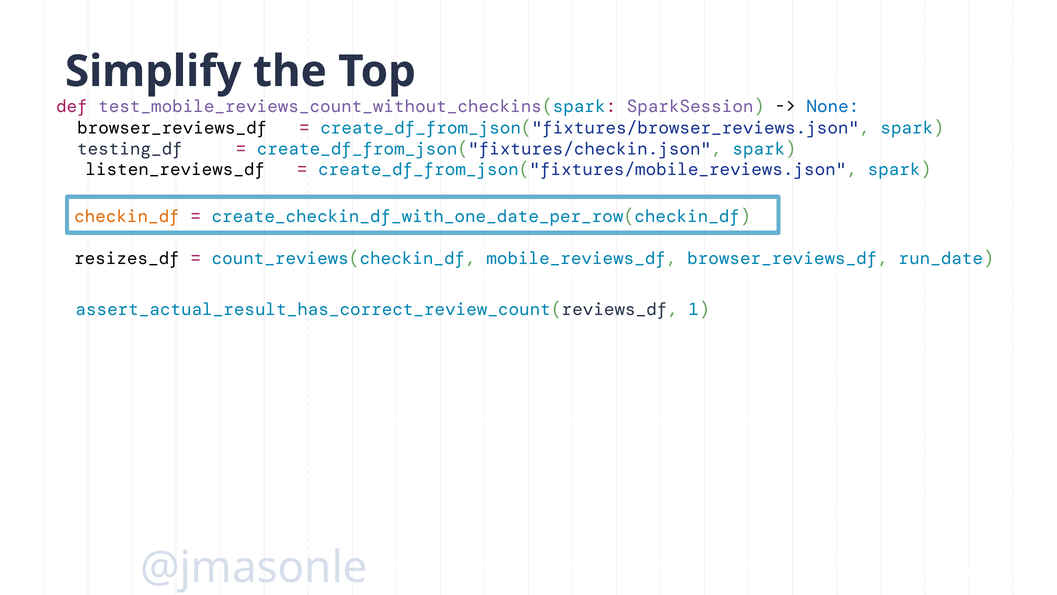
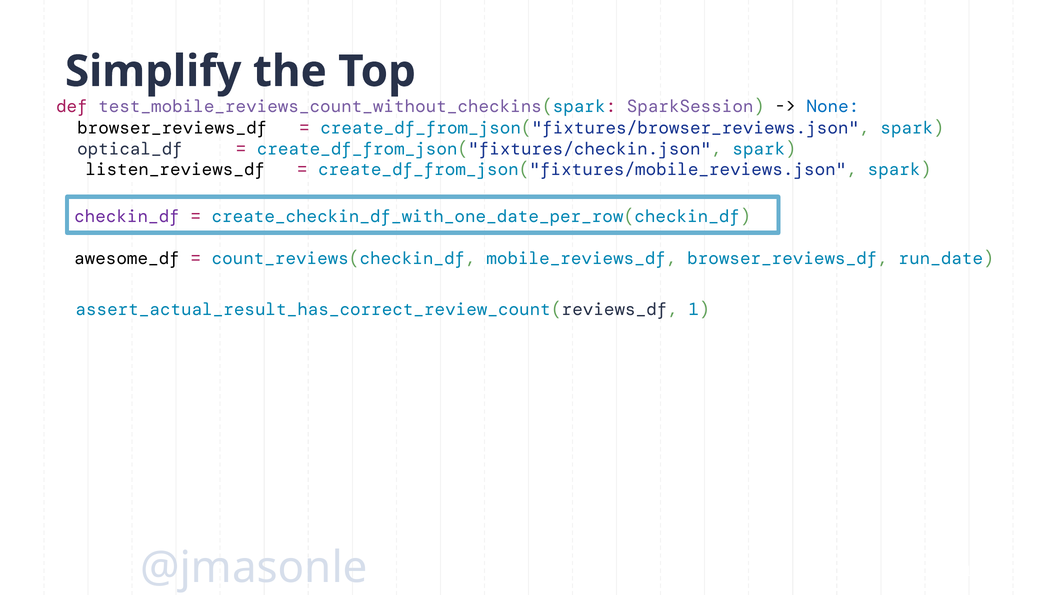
testing_df: testing_df -> optical_df (130, 149)
checkin_df colour: orange -> purple (127, 216)
resizes_df: resizes_df -> awesome_df (127, 258)
